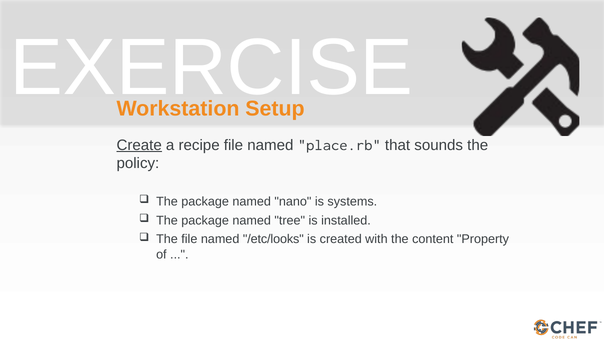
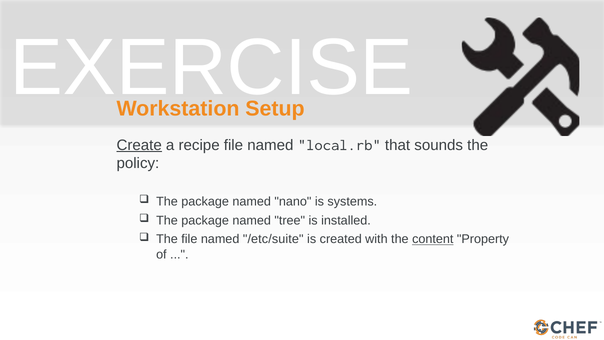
place.rb: place.rb -> local.rb (339, 145)
/etc/looks: /etc/looks -> /etc/suite (273, 239)
content underline: none -> present (433, 239)
